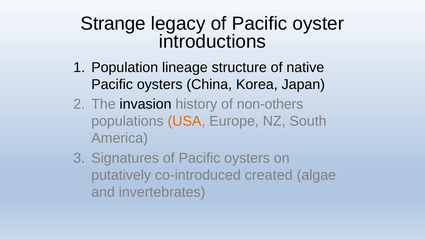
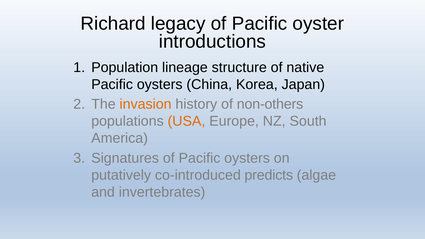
Strange: Strange -> Richard (113, 24)
invasion colour: black -> orange (146, 104)
created: created -> predicts (269, 175)
